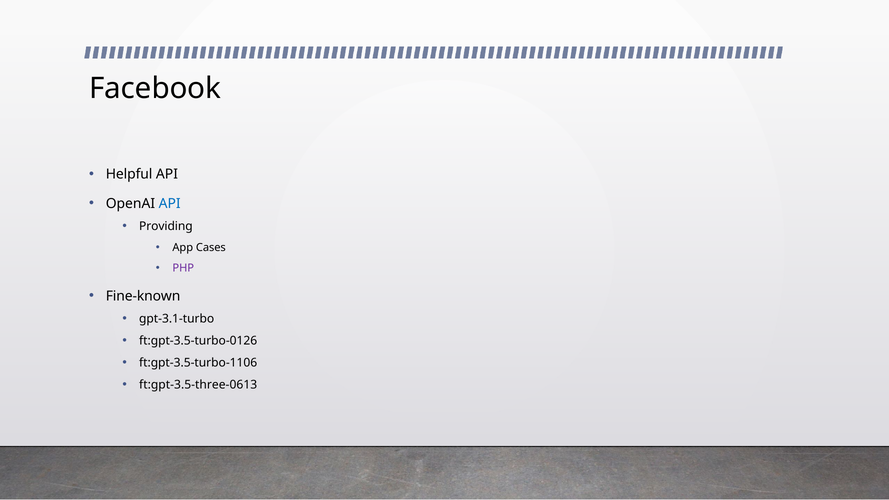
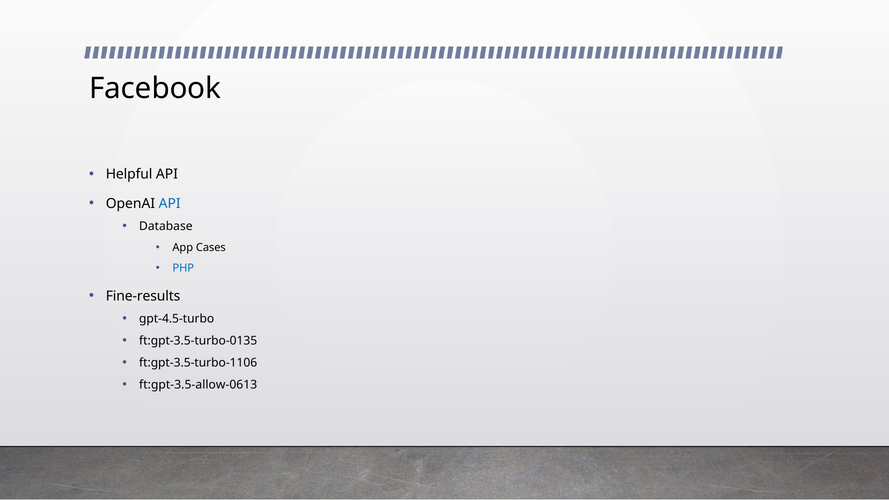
Providing: Providing -> Database (166, 227)
PHP colour: purple -> blue (183, 268)
Fine-known: Fine-known -> Fine-results (143, 296)
gpt-3.1-turbo: gpt-3.1-turbo -> gpt-4.5-turbo (177, 319)
ft:gpt-3.5-turbo-0126: ft:gpt-3.5-turbo-0126 -> ft:gpt-3.5-turbo-0135 (198, 341)
ft:gpt-3.5-three-0613: ft:gpt-3.5-three-0613 -> ft:gpt-3.5-allow-0613 (198, 385)
